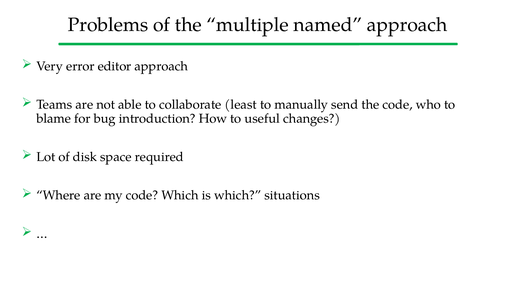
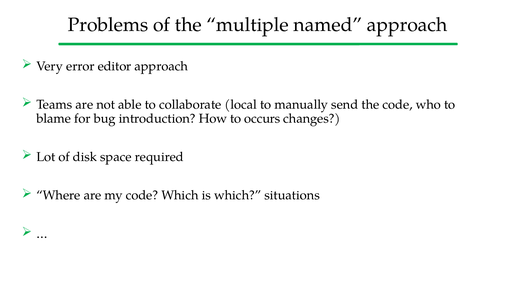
least: least -> local (241, 105)
useful: useful -> occurs (262, 119)
